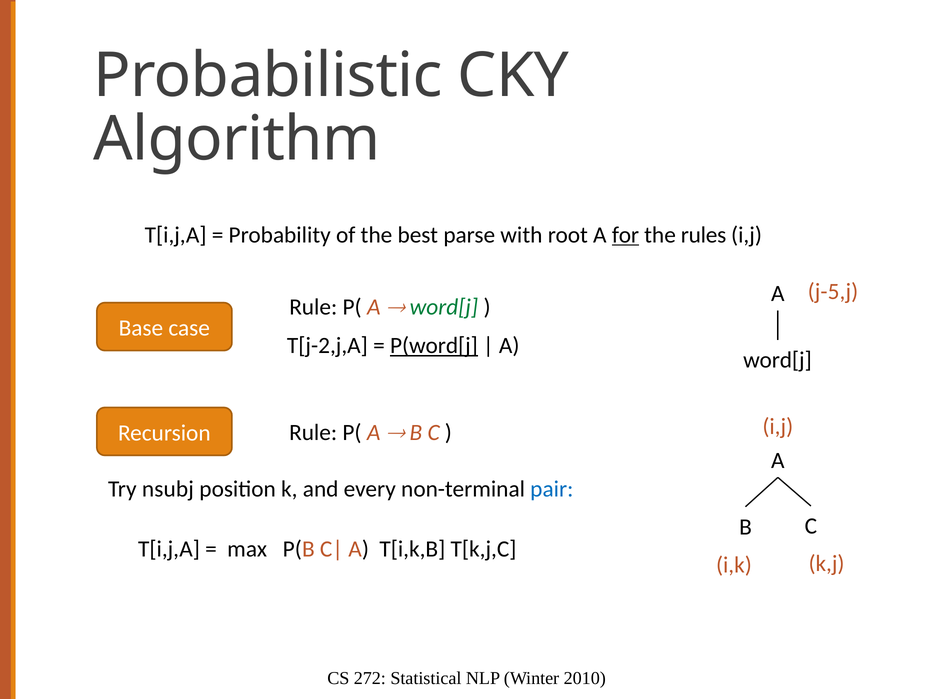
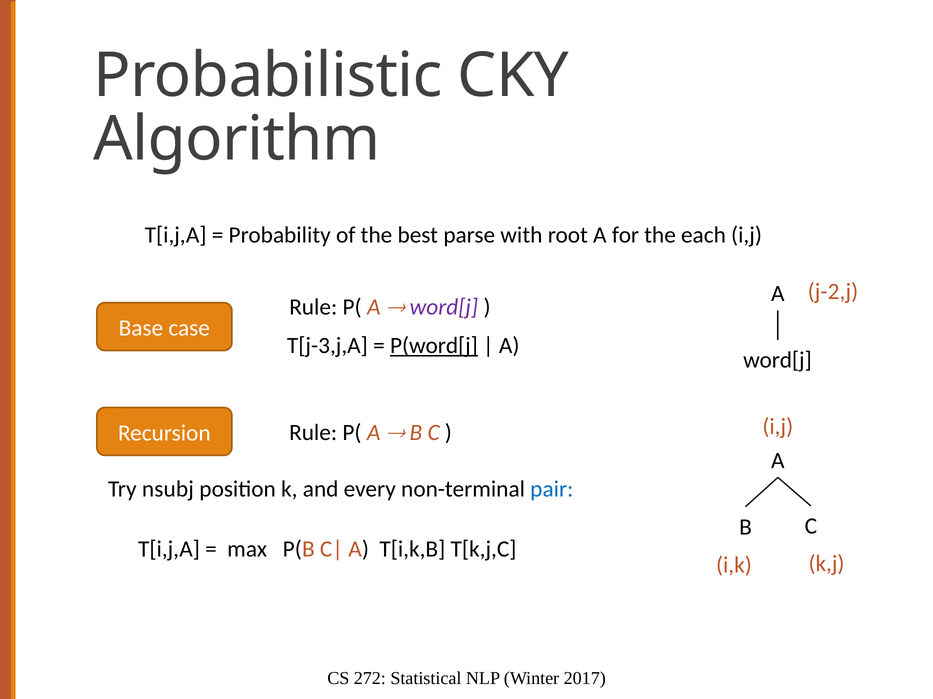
for underline: present -> none (625, 235)
rules: rules -> each (703, 235)
j-5,j: j-5,j -> j-2,j (833, 292)
word[j colour: green -> purple (444, 307)
T[j-2,j,A: T[j-2,j,A -> T[j-3,j,A (327, 346)
2010: 2010 -> 2017 (585, 679)
